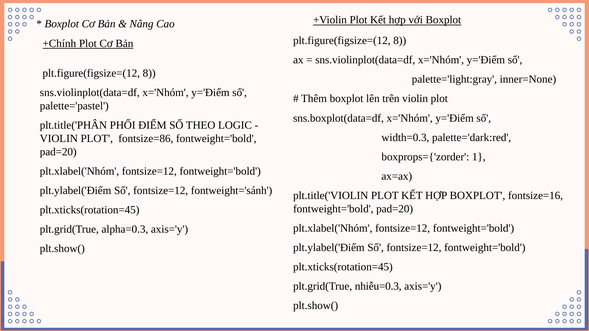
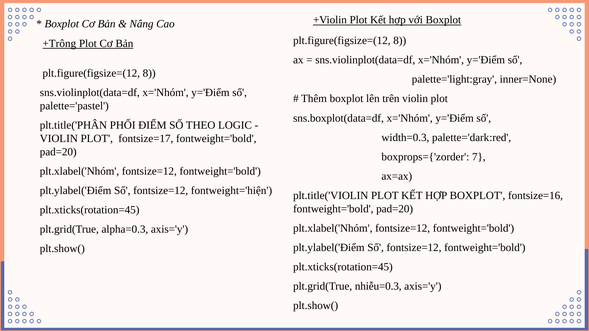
+Chính: +Chính -> +Trông (59, 43)
fontsize=86: fontsize=86 -> fontsize=17 (146, 139)
1: 1 -> 7 (479, 157)
fontweight='sánh: fontweight='sánh -> fontweight='hiện (232, 191)
